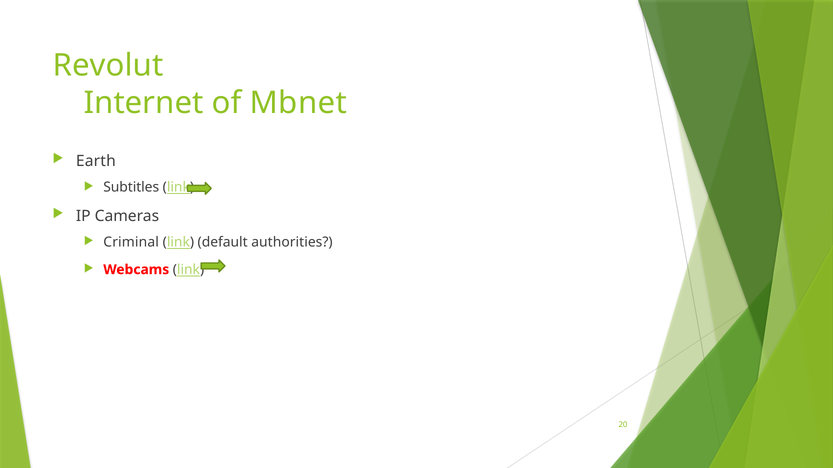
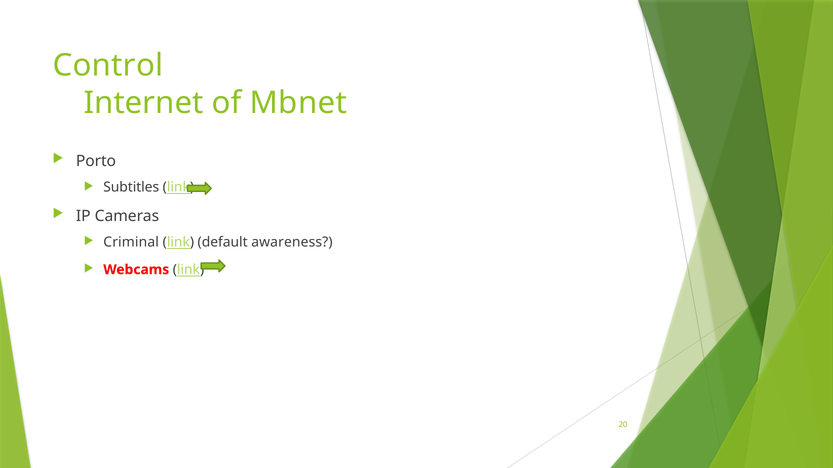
Revolut: Revolut -> Control (108, 66)
Earth: Earth -> Porto (96, 161)
authorities: authorities -> awareness (292, 242)
